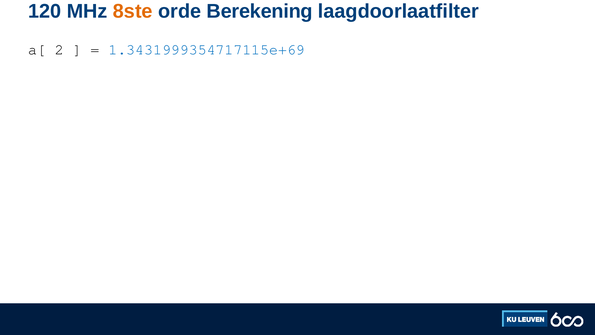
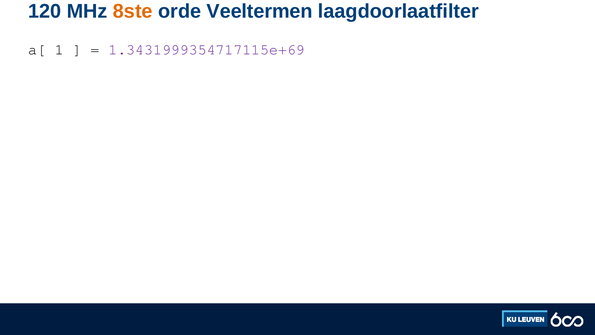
Berekening: Berekening -> Veeltermen (260, 11)
2: 2 -> 1 (59, 49)
1.3431999354717115e+69 colour: blue -> purple (207, 49)
